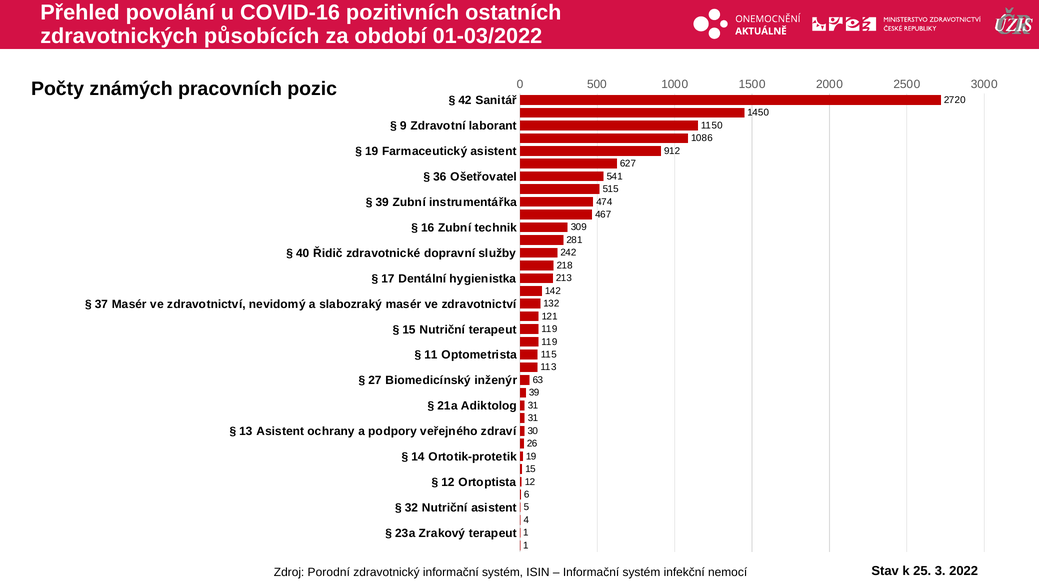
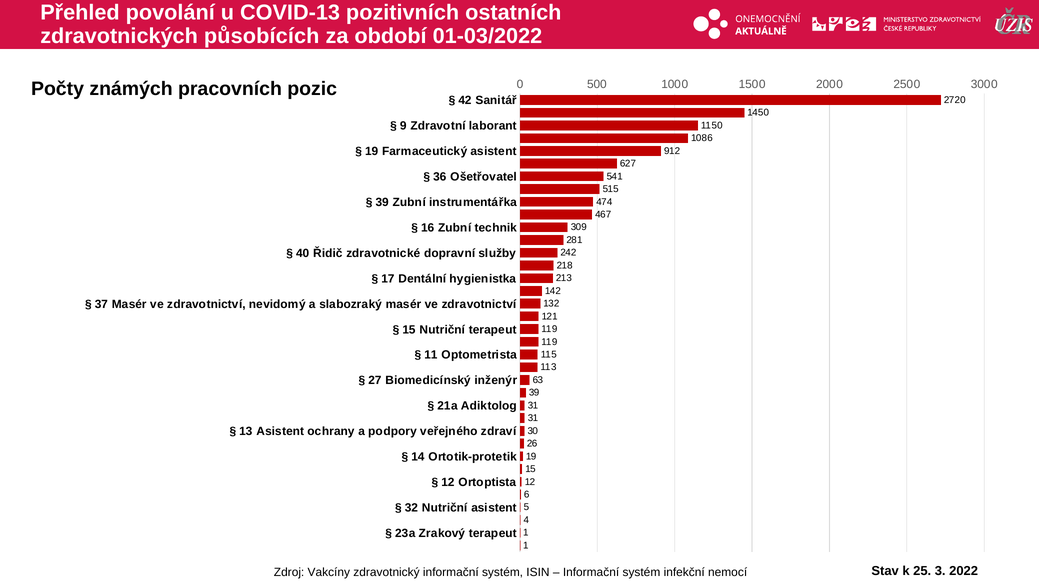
COVID-16: COVID-16 -> COVID-13 (290, 13)
Porodní: Porodní -> Vakcíny (329, 573)
